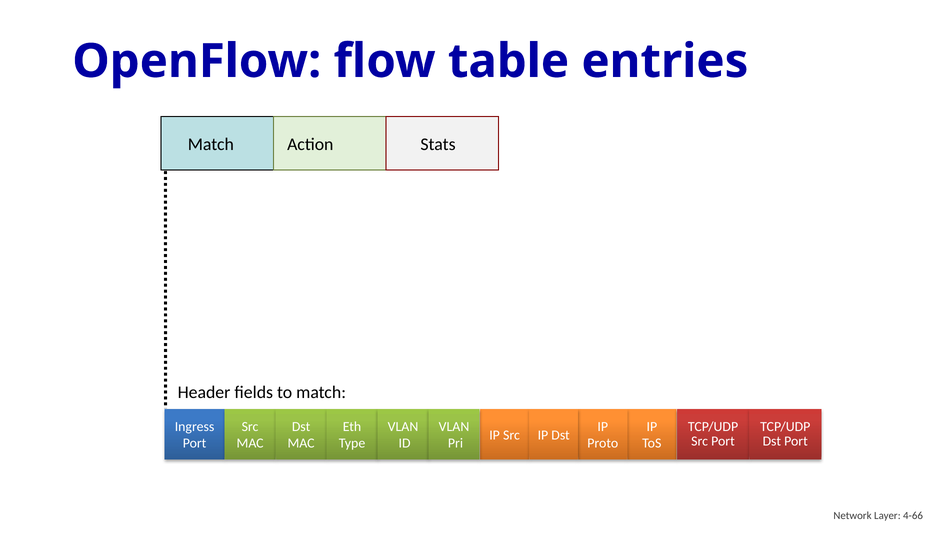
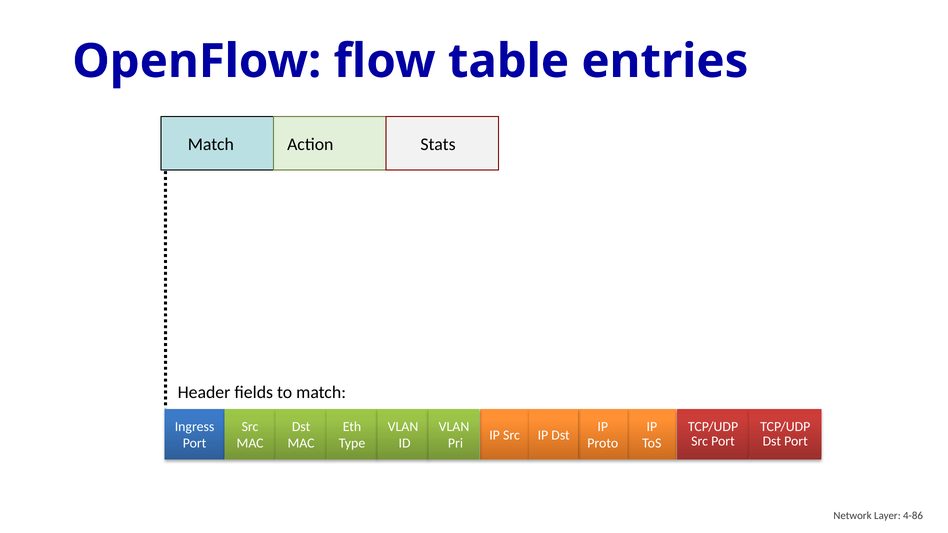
4-66: 4-66 -> 4-86 (913, 516)
